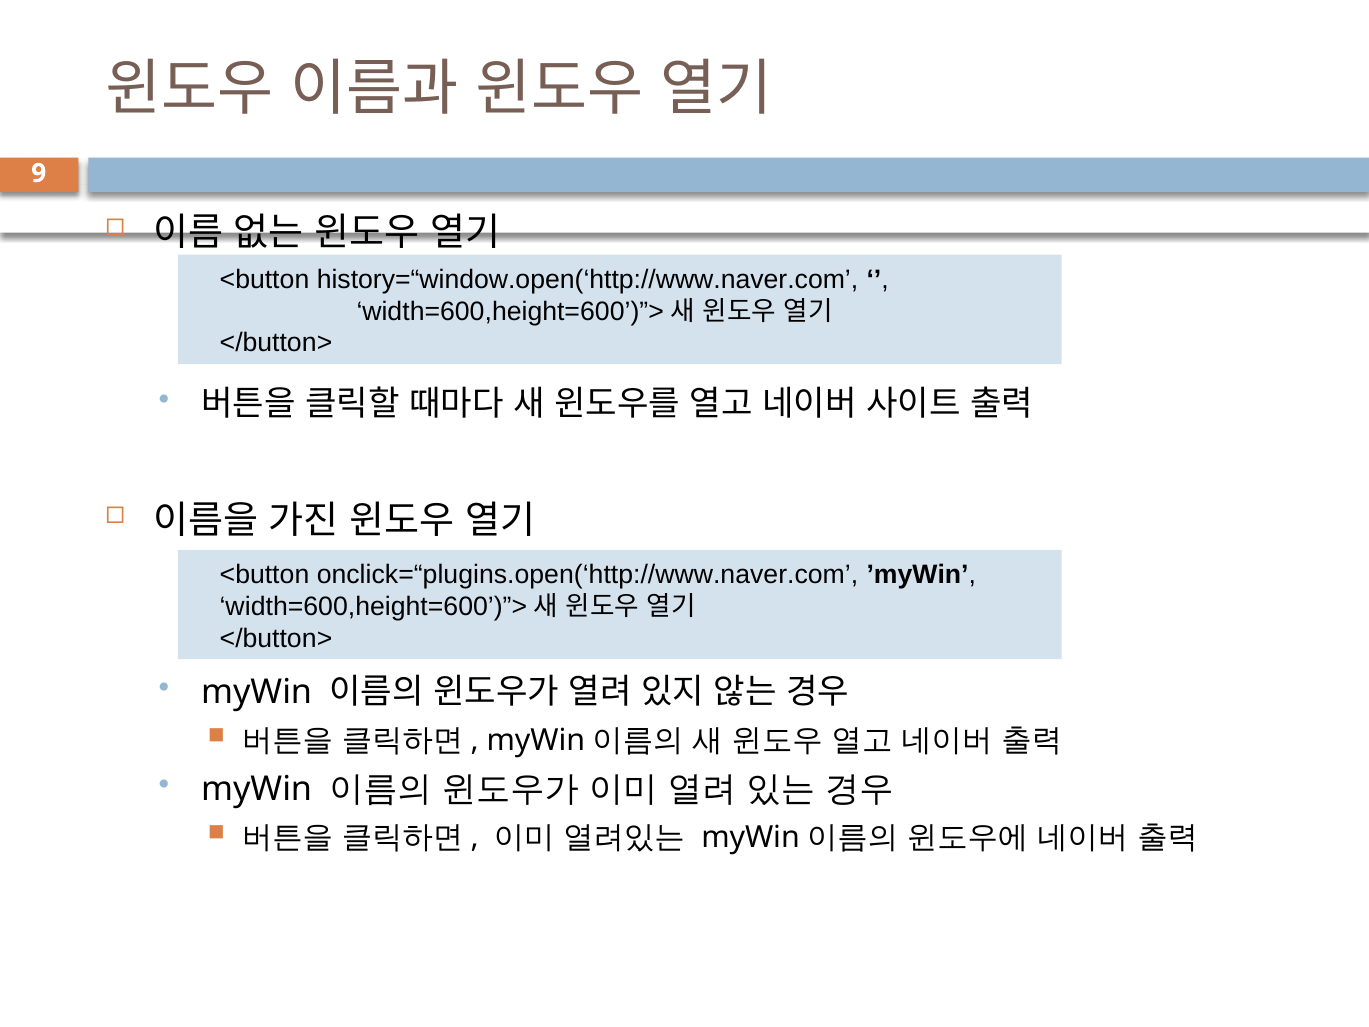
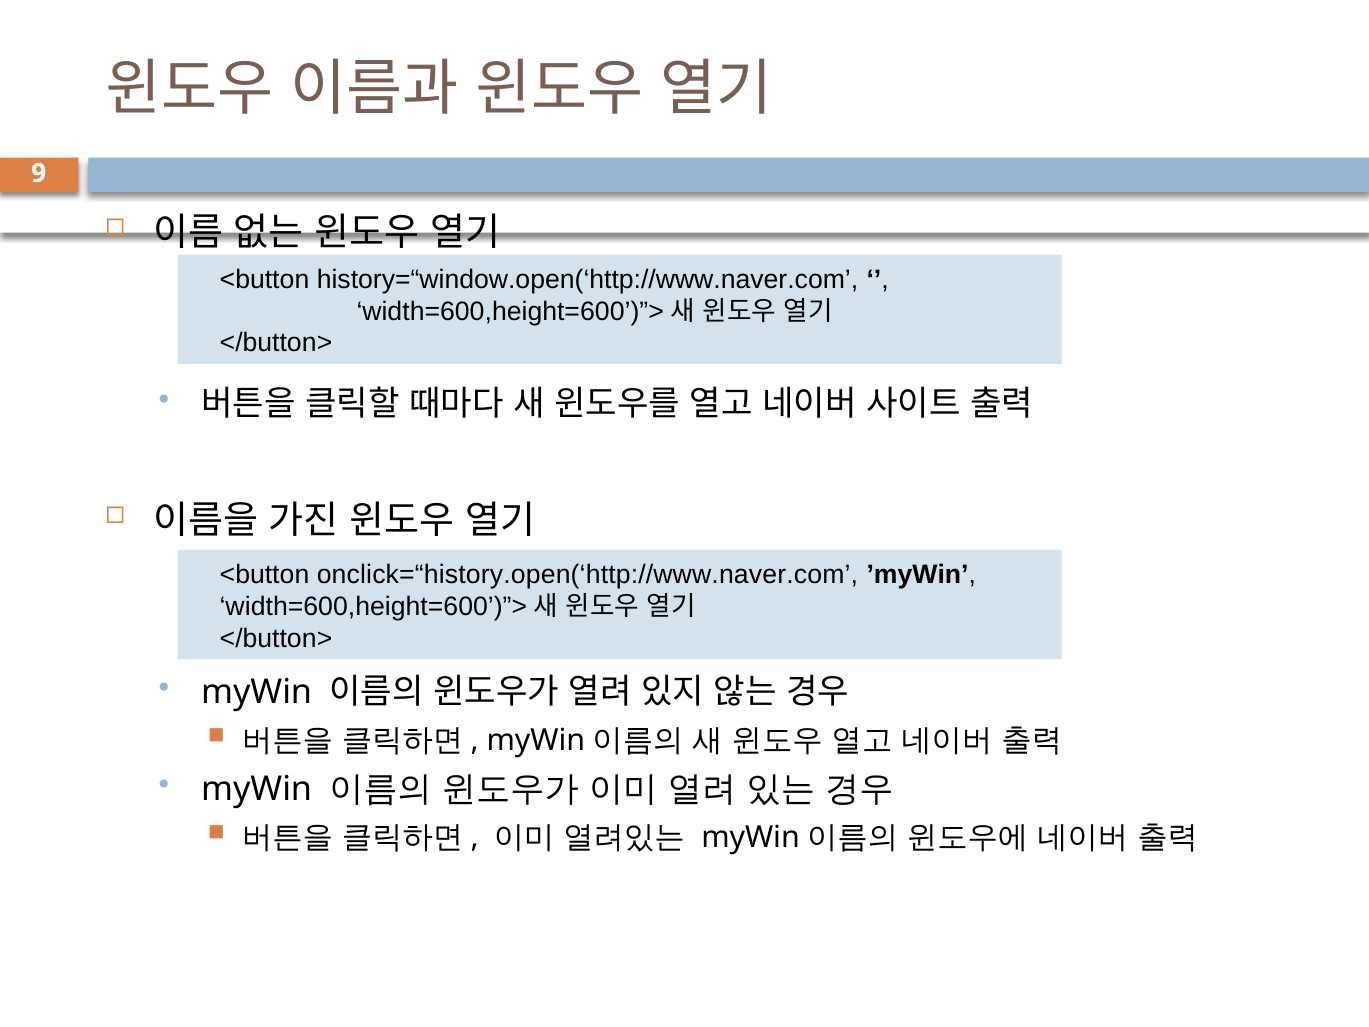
onclick=“plugins.open(‘http://www.naver.com: onclick=“plugins.open(‘http://www.naver.com -> onclick=“history.open(‘http://www.naver.com (587, 574)
